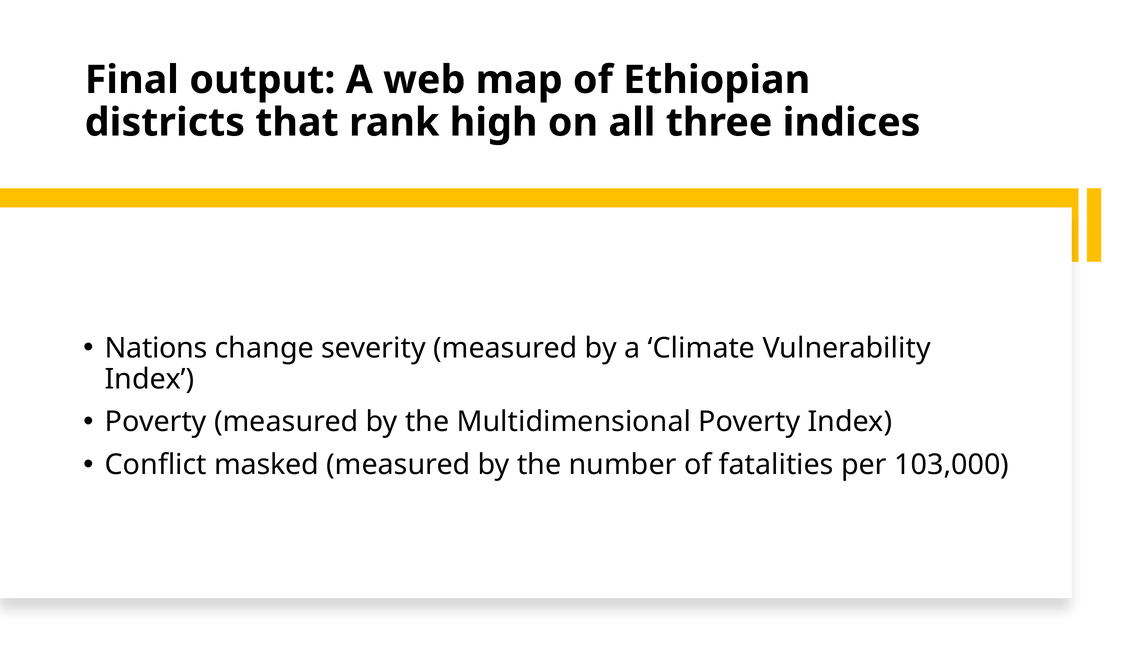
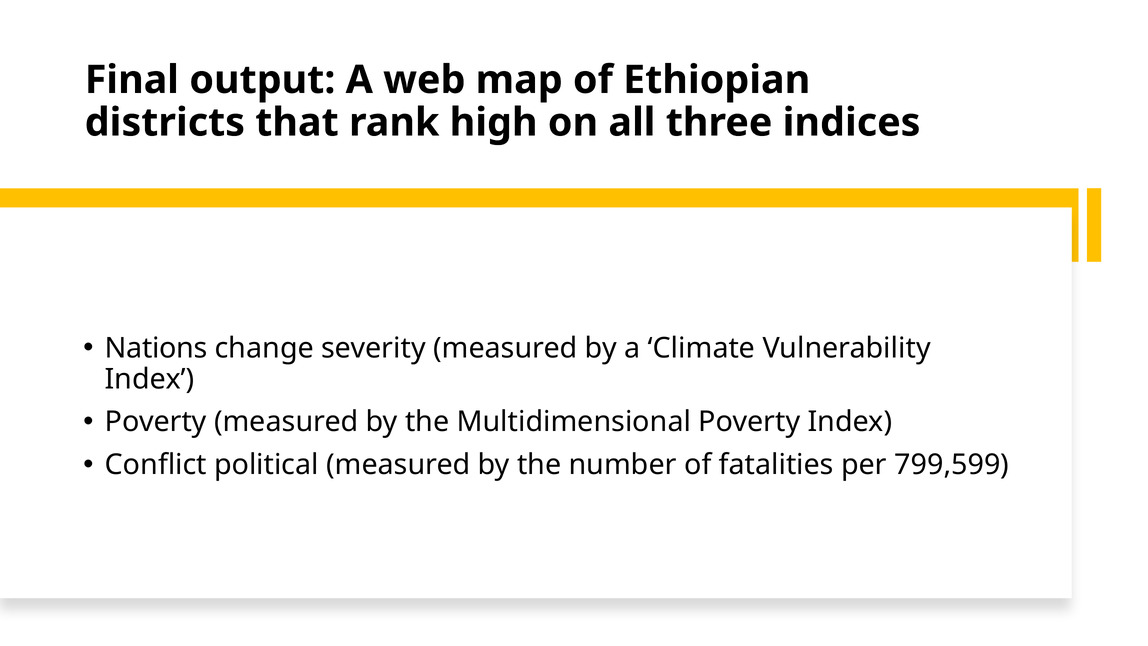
masked: masked -> political (266, 465)
103,000: 103,000 -> 799,599 (952, 465)
